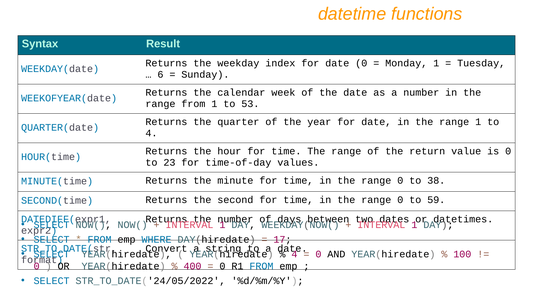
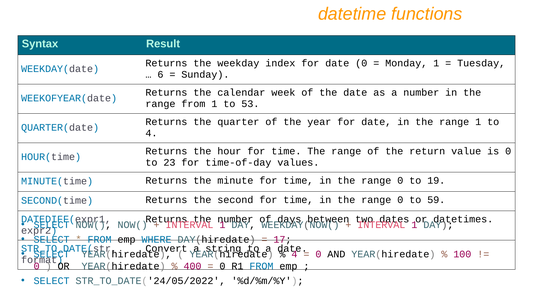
38: 38 -> 19 (436, 181)
